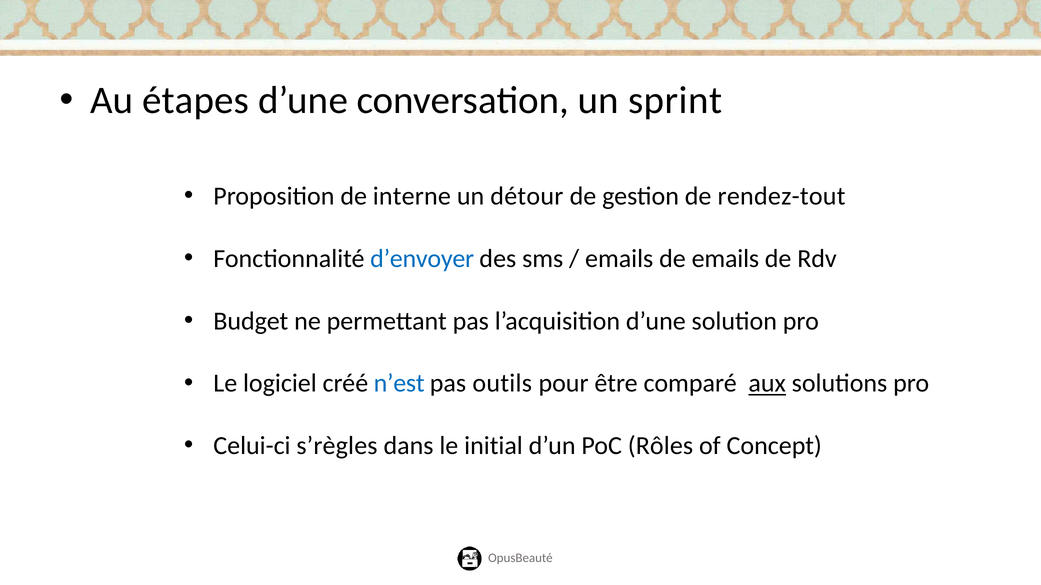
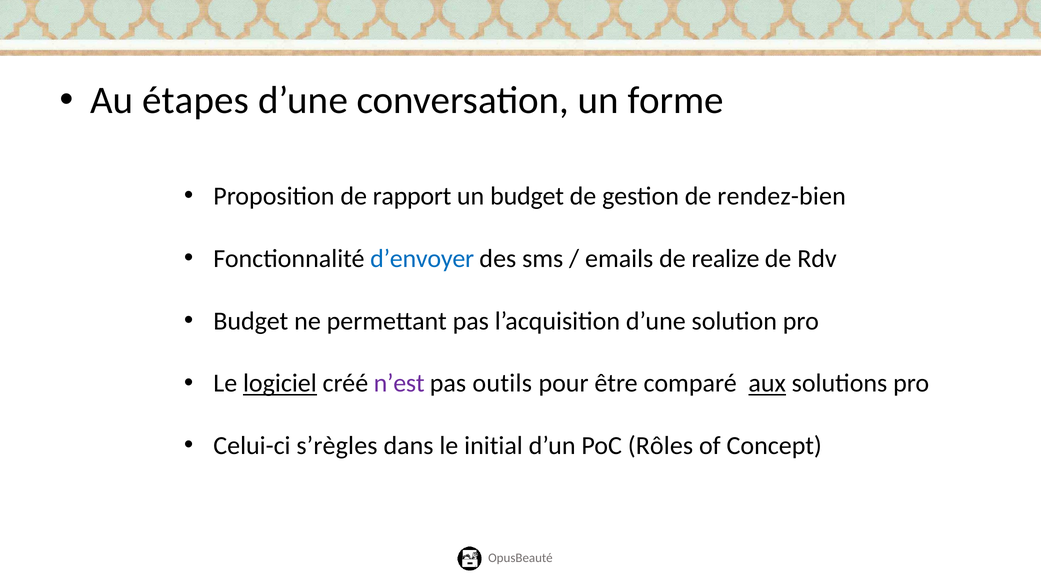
sprint: sprint -> forme (676, 101)
interne: interne -> rapport (412, 196)
un détour: détour -> budget (527, 196)
rendez-tout: rendez-tout -> rendez-bien (782, 196)
de emails: emails -> realize (725, 259)
logiciel underline: none -> present (280, 384)
n’est colour: blue -> purple (399, 384)
